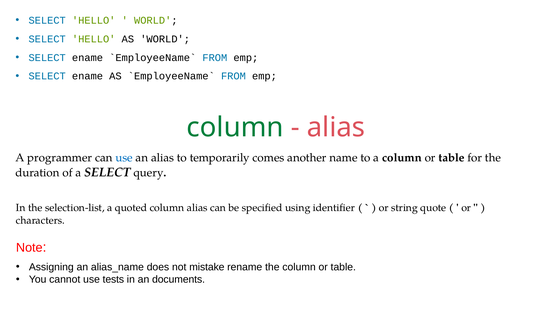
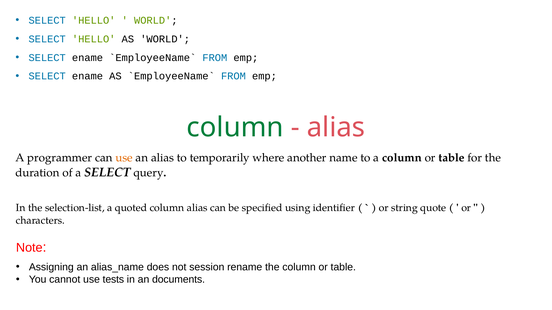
use colour: blue -> orange (124, 158)
comes: comes -> where (268, 158)
mistake: mistake -> session (207, 268)
